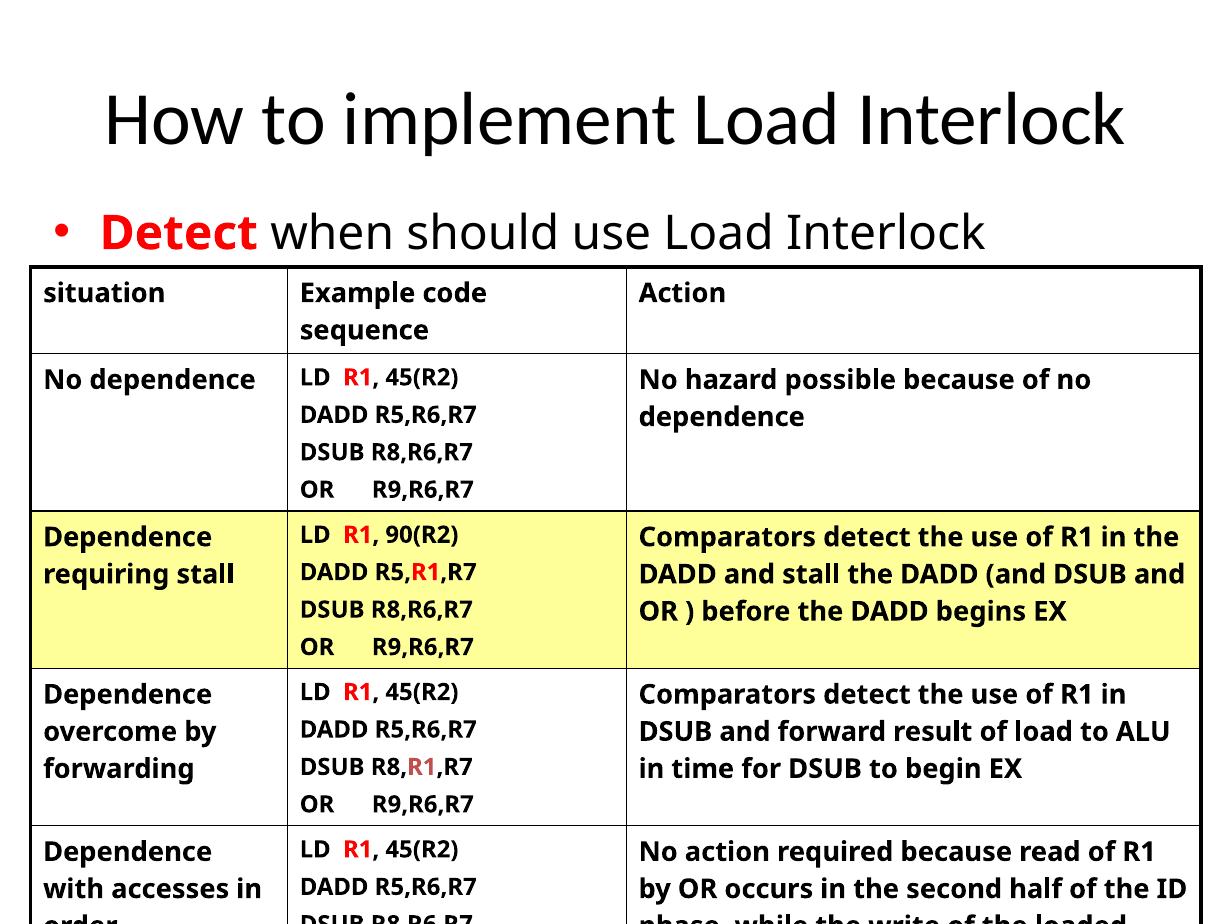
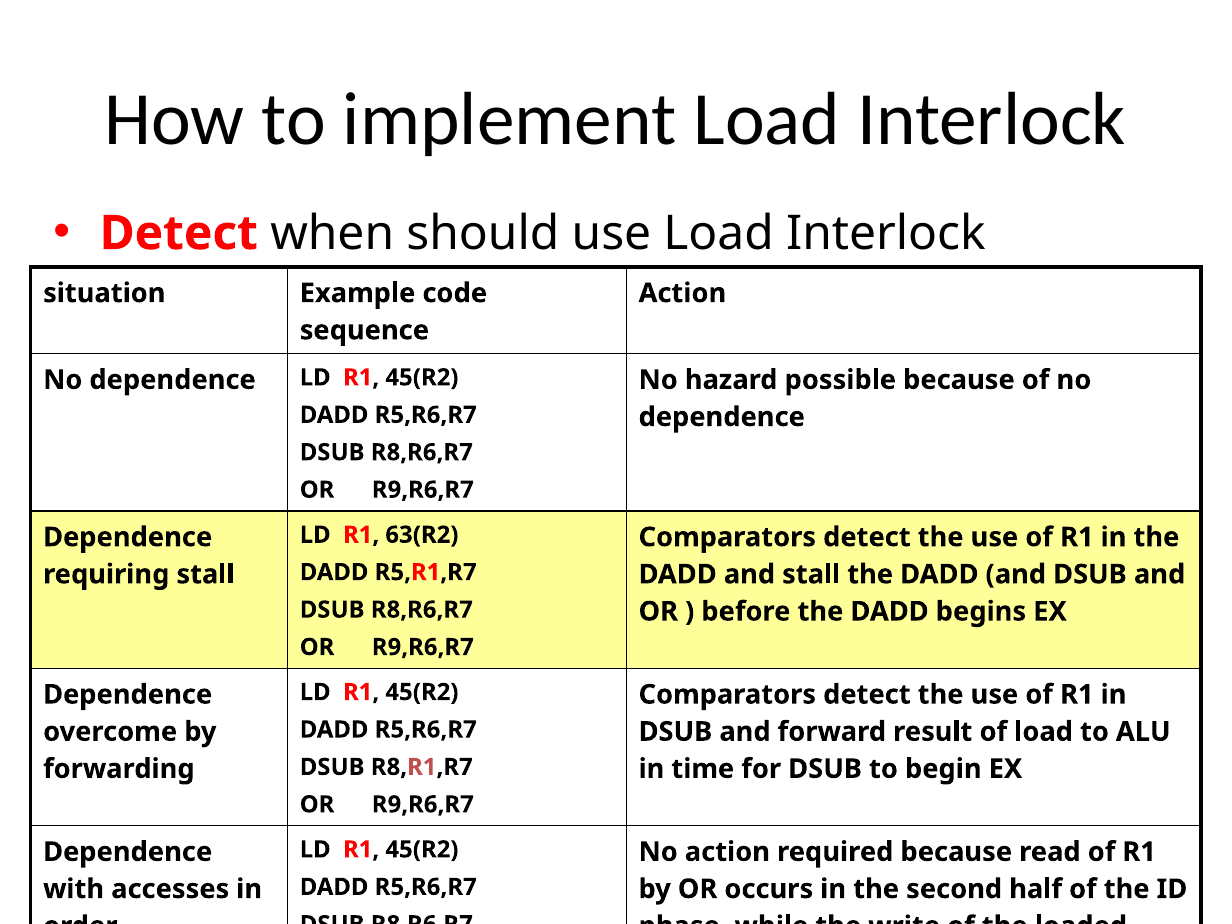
90(R2: 90(R2 -> 63(R2 (422, 535)
